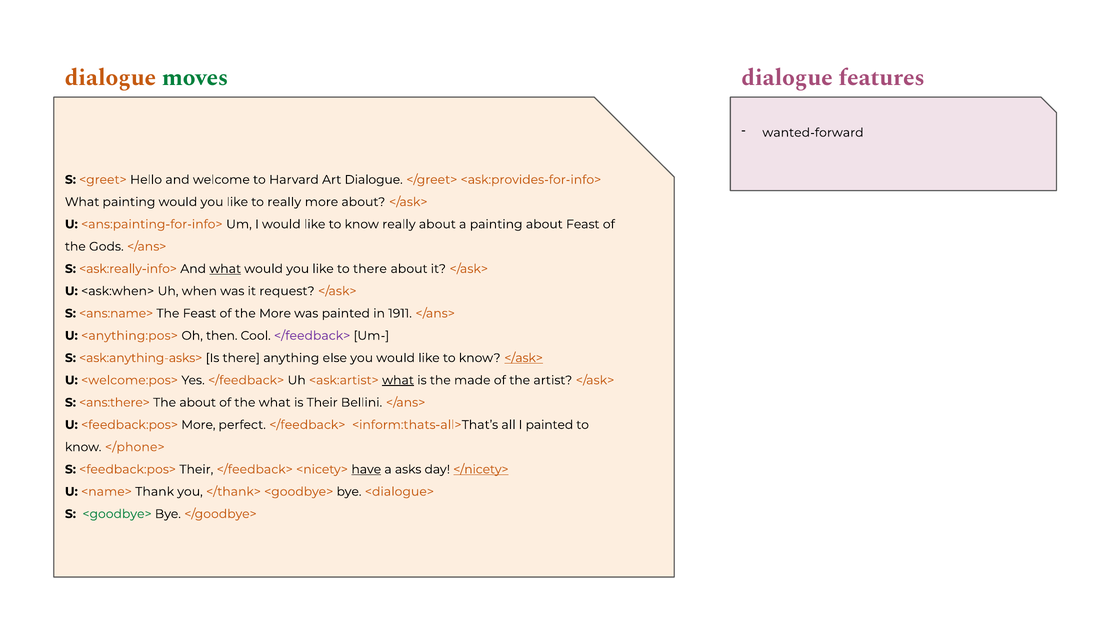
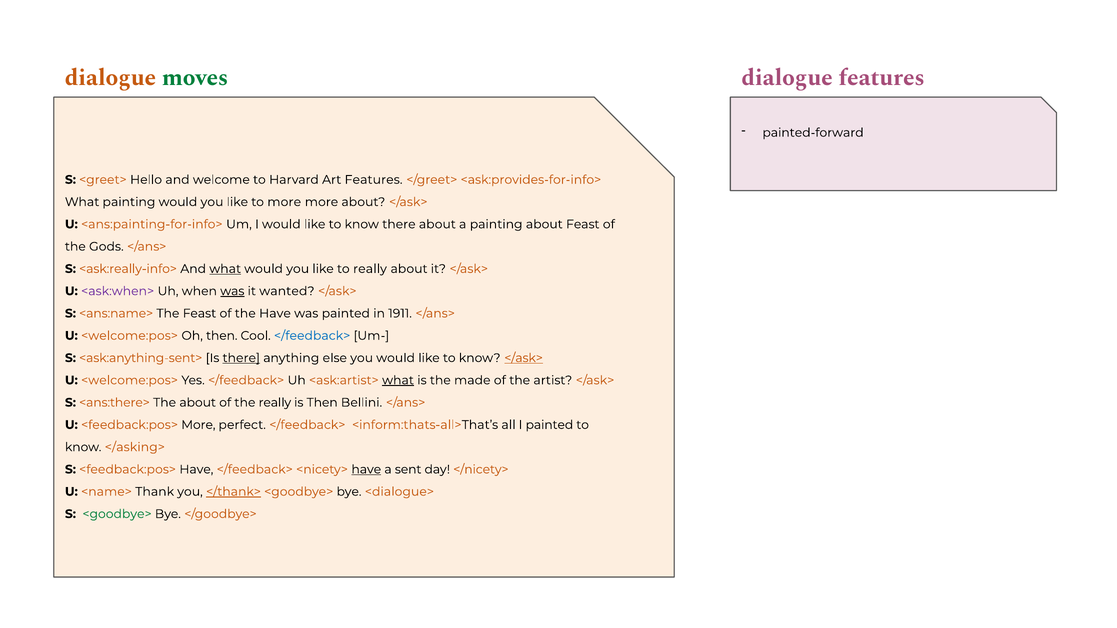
wanted-forward: wanted-forward -> painted-forward (813, 133)
Art Dialogue: Dialogue -> Features (374, 180)
to really: really -> more (284, 202)
know really: really -> there (399, 224)
to there: there -> really (370, 269)
<ask:when> colour: black -> purple (118, 291)
was underline: none -> present (232, 291)
request: request -> wanted (287, 291)
the More: More -> Have (275, 314)
<anything:pos>: <anything:pos> -> <welcome:pos> (130, 336)
</feedback> colour: purple -> blue (312, 336)
<ask:anything-asks>: <ask:anything-asks> -> <ask:anything-sent> (141, 358)
there underline: none -> present (241, 358)
the what: what -> really (275, 403)
is Their: Their -> Then (322, 403)
</phone>: </phone> -> </asking> (135, 447)
<feedback:pos> Their: Their -> Have (196, 470)
asks: asks -> sent (408, 470)
</nicety> underline: present -> none (481, 470)
</thank> underline: none -> present (233, 492)
